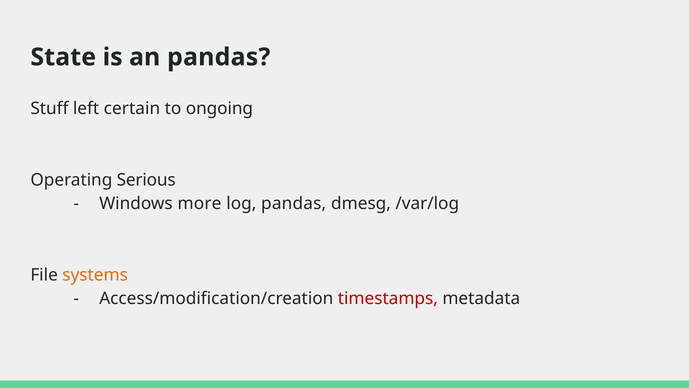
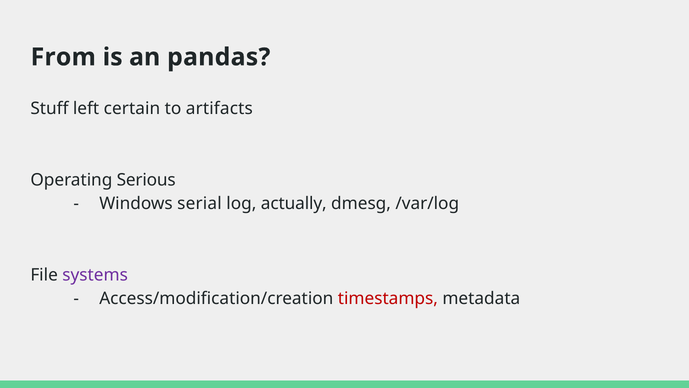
State: State -> From (63, 57)
ongoing: ongoing -> artifacts (219, 108)
more: more -> serial (199, 203)
log pandas: pandas -> actually (294, 203)
systems colour: orange -> purple (95, 275)
